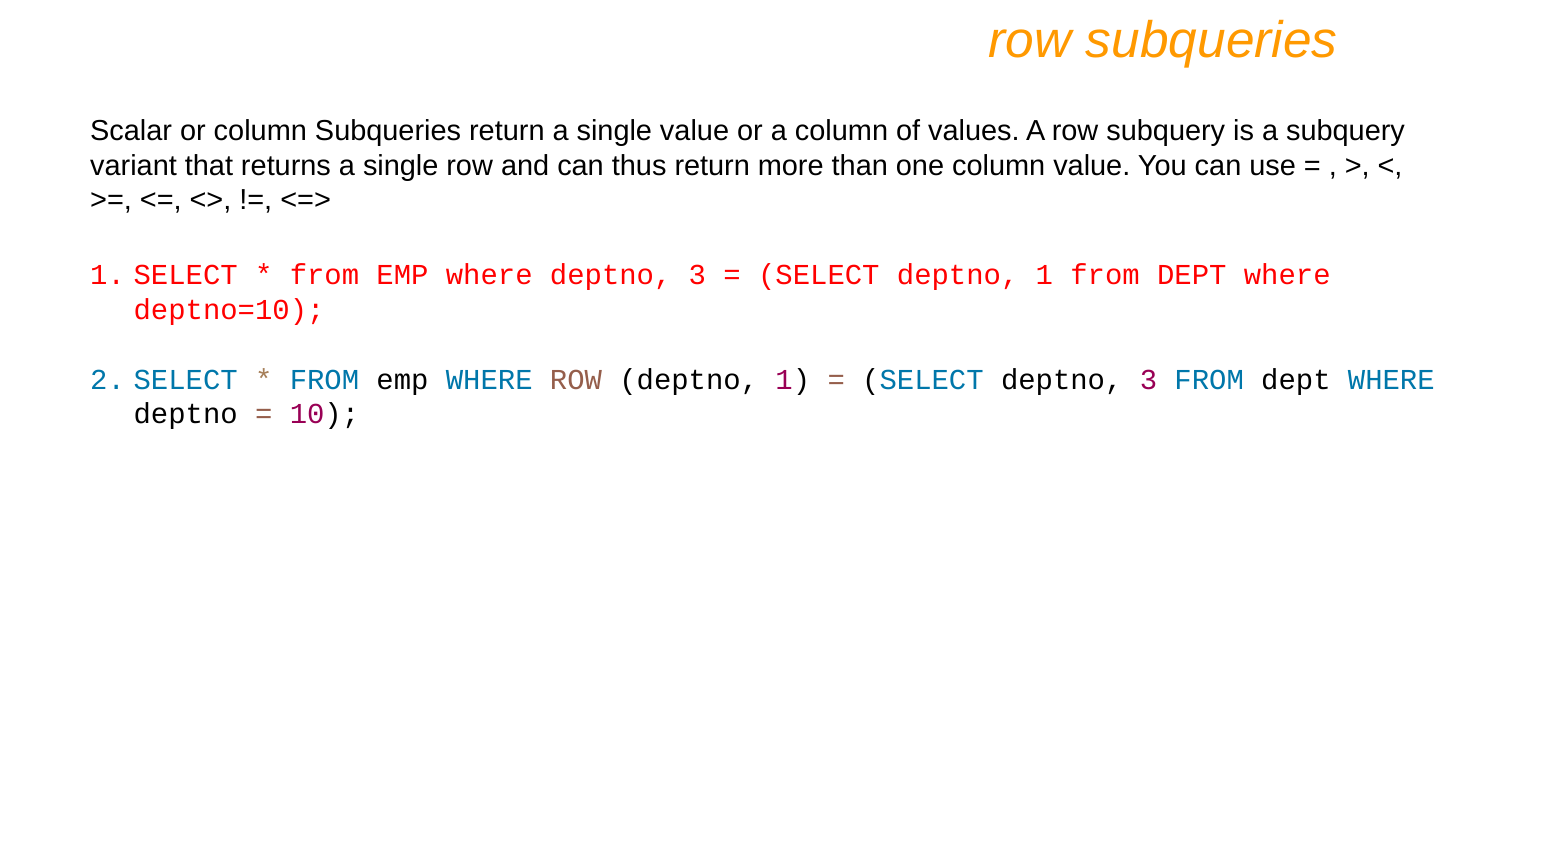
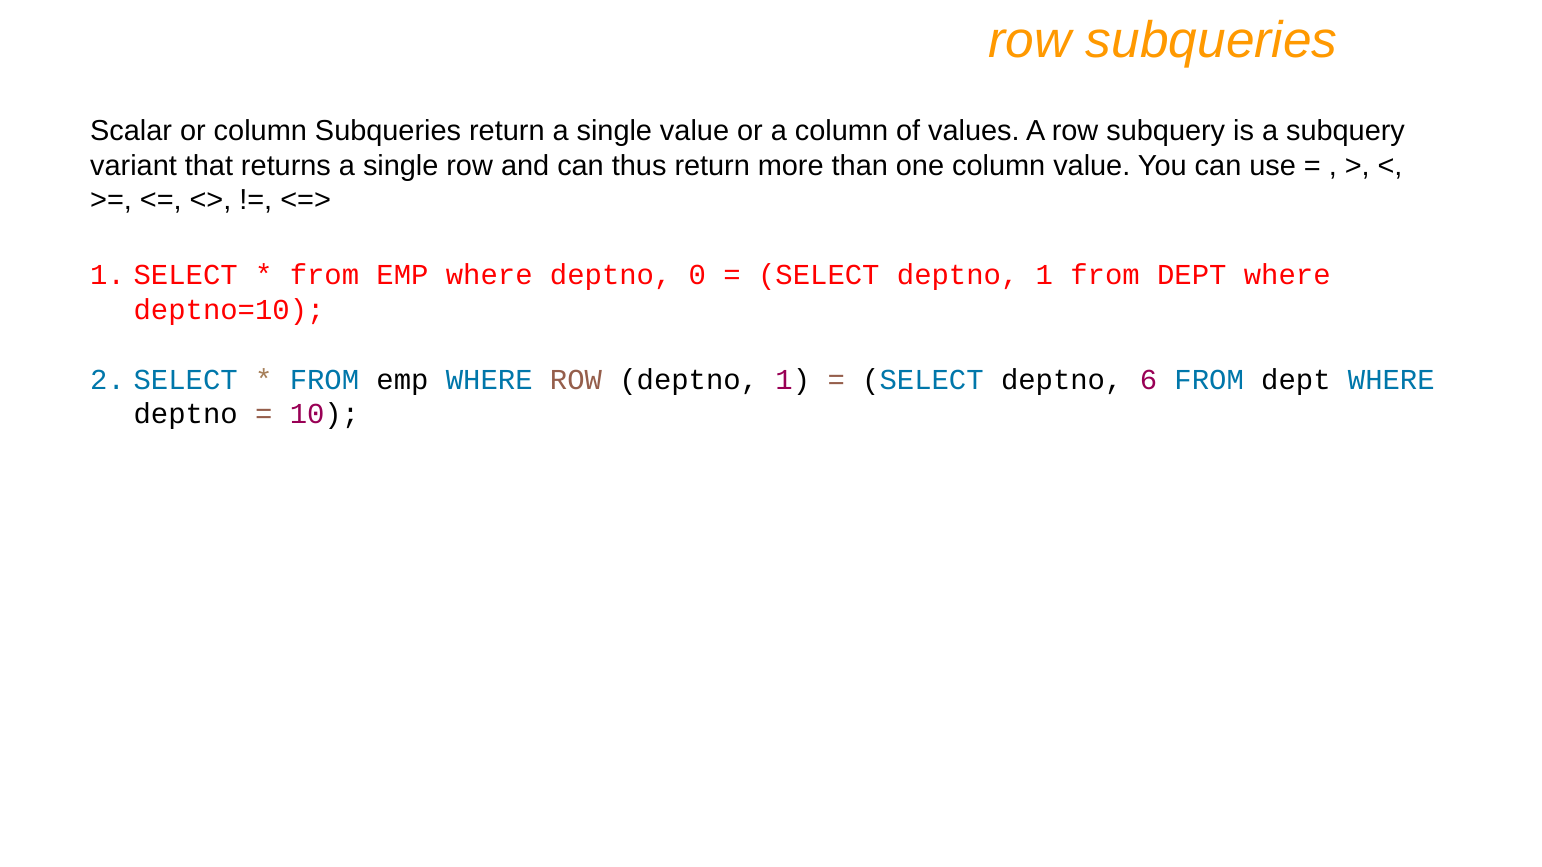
where deptno 3: 3 -> 0 (697, 276)
SELECT deptno 3: 3 -> 6 (1148, 380)
